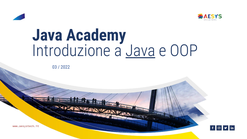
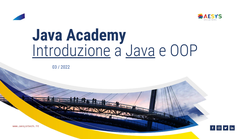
Introduzione underline: none -> present (71, 51)
